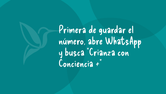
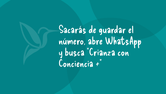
Primera: Primera -> Sacarás (72, 30)
